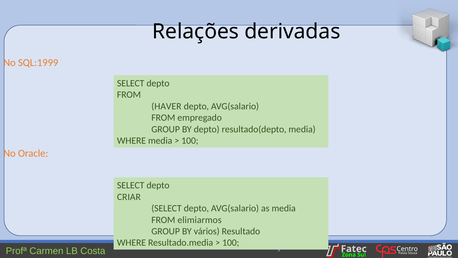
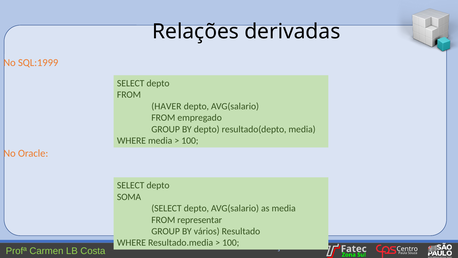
CRIAR: CRIAR -> SOMA (129, 197)
elimiarmos: elimiarmos -> representar (200, 220)
